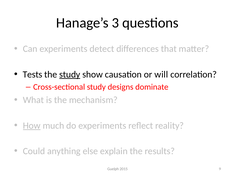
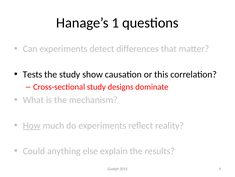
3: 3 -> 1 (115, 23)
study underline: present -> none (70, 74)
will: will -> this (161, 74)
